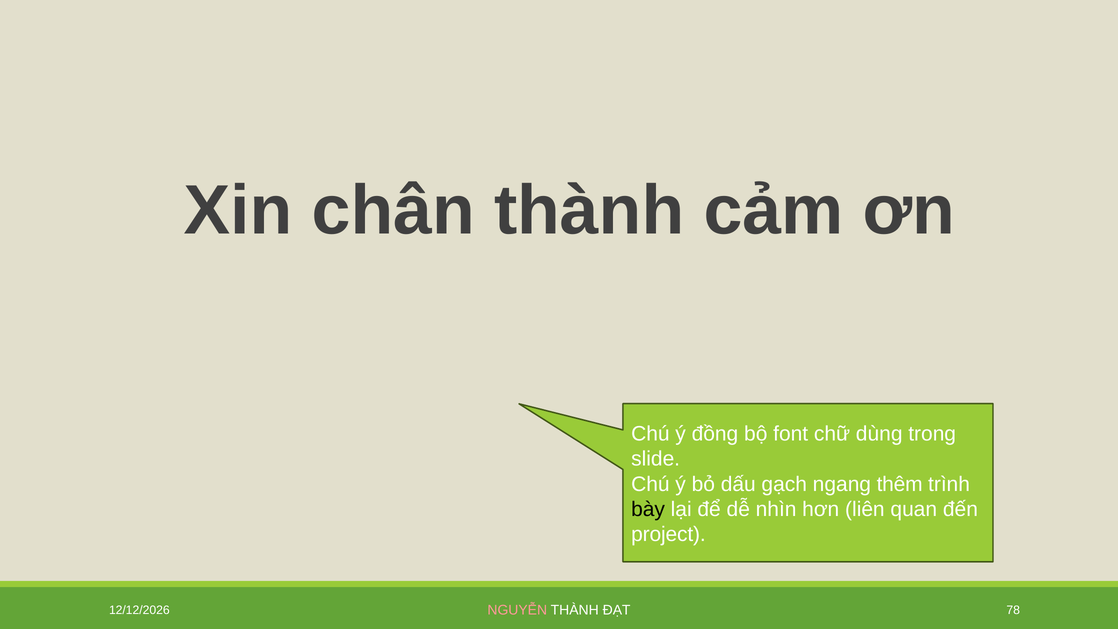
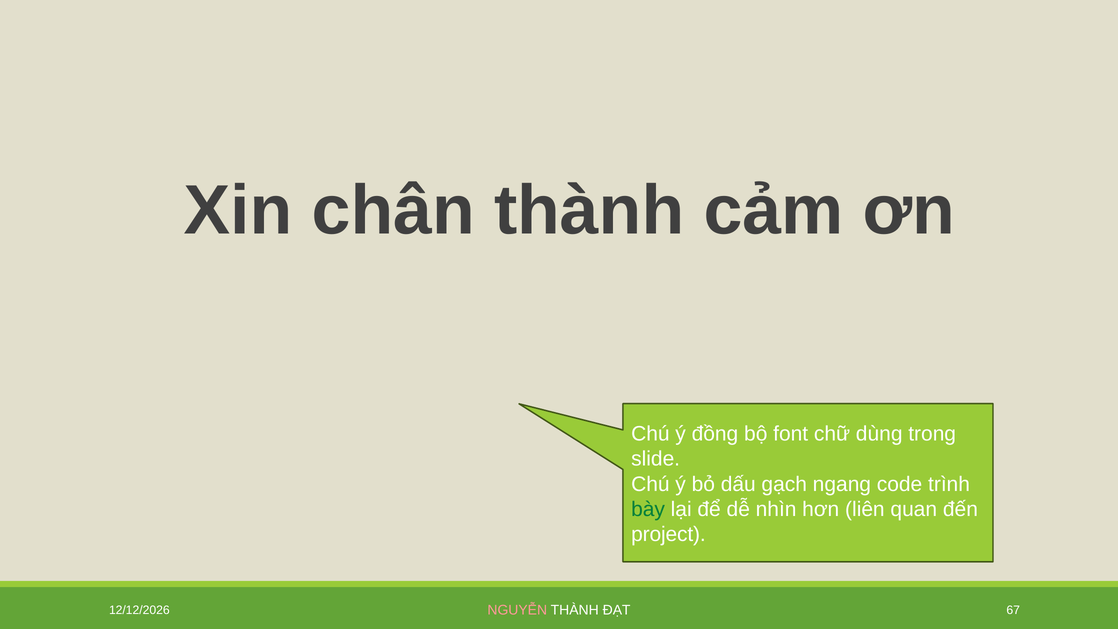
thêm: thêm -> code (900, 484)
bày colour: black -> green (648, 509)
78: 78 -> 67 (1013, 610)
